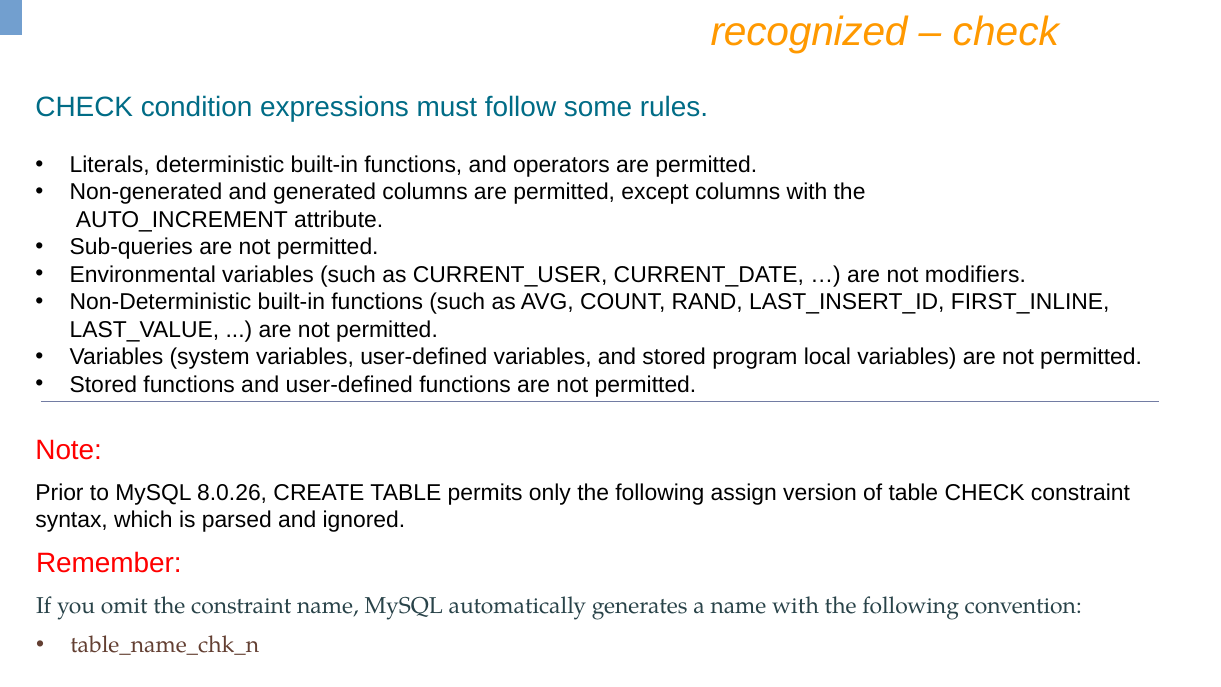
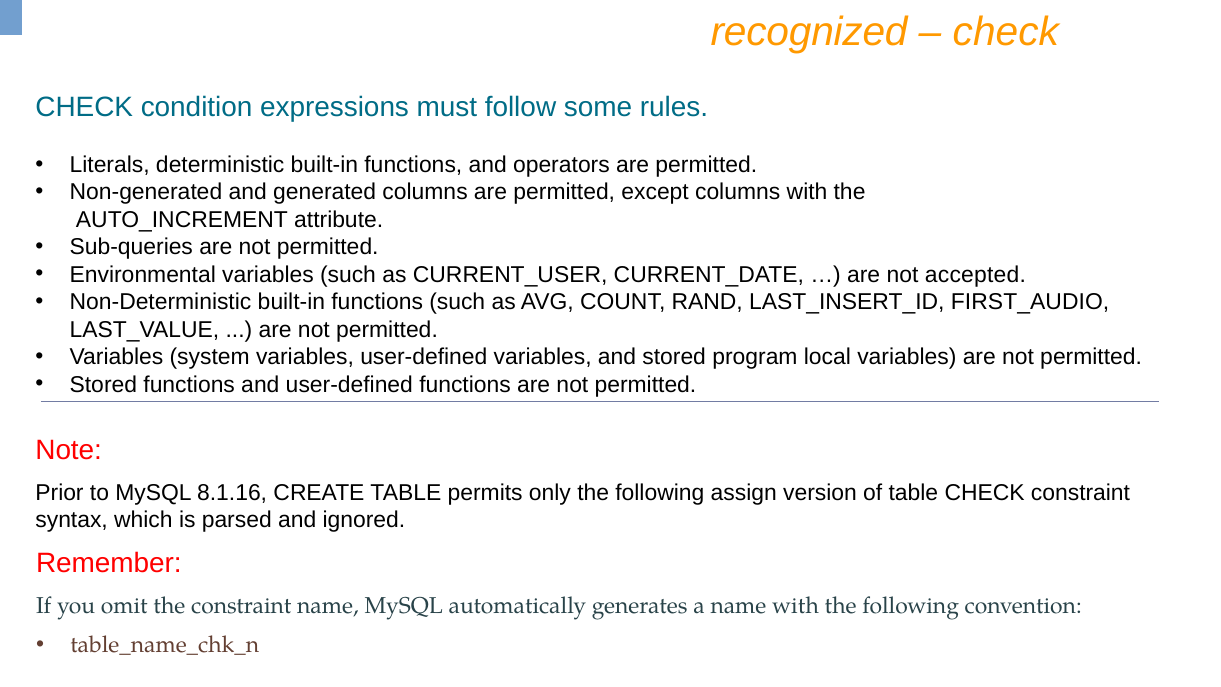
modifiers: modifiers -> accepted (975, 275)
FIRST_INLINE: FIRST_INLINE -> FIRST_AUDIO (1030, 302)
8.0.26: 8.0.26 -> 8.1.16 (232, 493)
